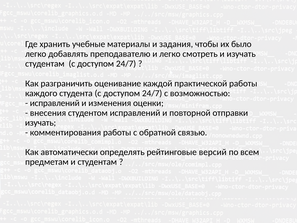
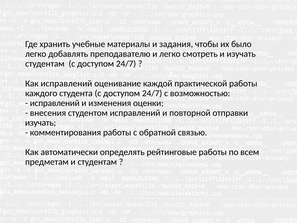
Как разграничить: разграничить -> исправлений (66, 83)
рейтинговые версий: версий -> работы (213, 152)
